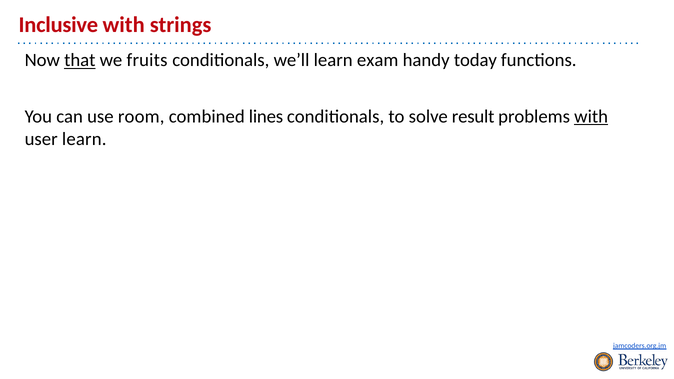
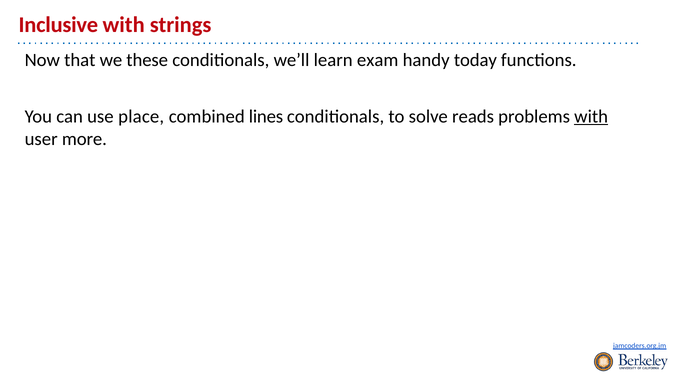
that underline: present -> none (80, 60)
fruits: fruits -> these (147, 60)
room: room -> place (141, 117)
result: result -> reads (473, 117)
user learn: learn -> more (84, 139)
